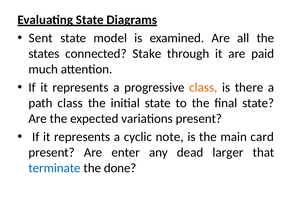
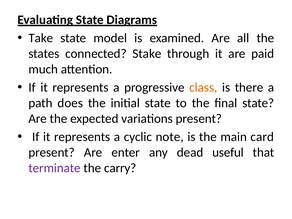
Sent: Sent -> Take (41, 38)
path class: class -> does (70, 103)
larger: larger -> useful (228, 152)
terminate colour: blue -> purple (55, 168)
done: done -> carry (120, 168)
